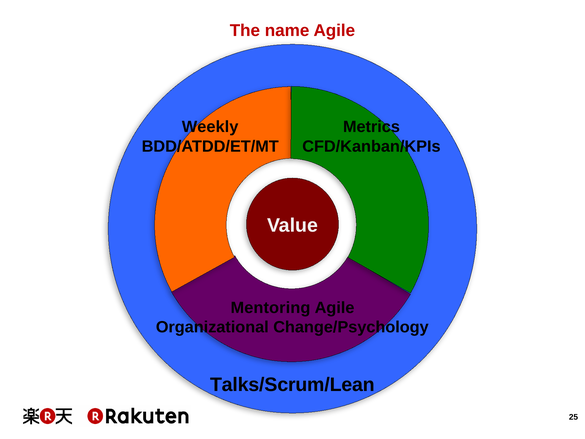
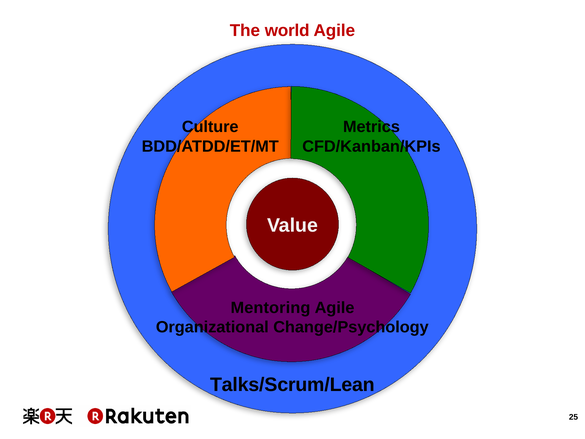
name: name -> world (287, 30)
Weekly: Weekly -> Culture (210, 127)
